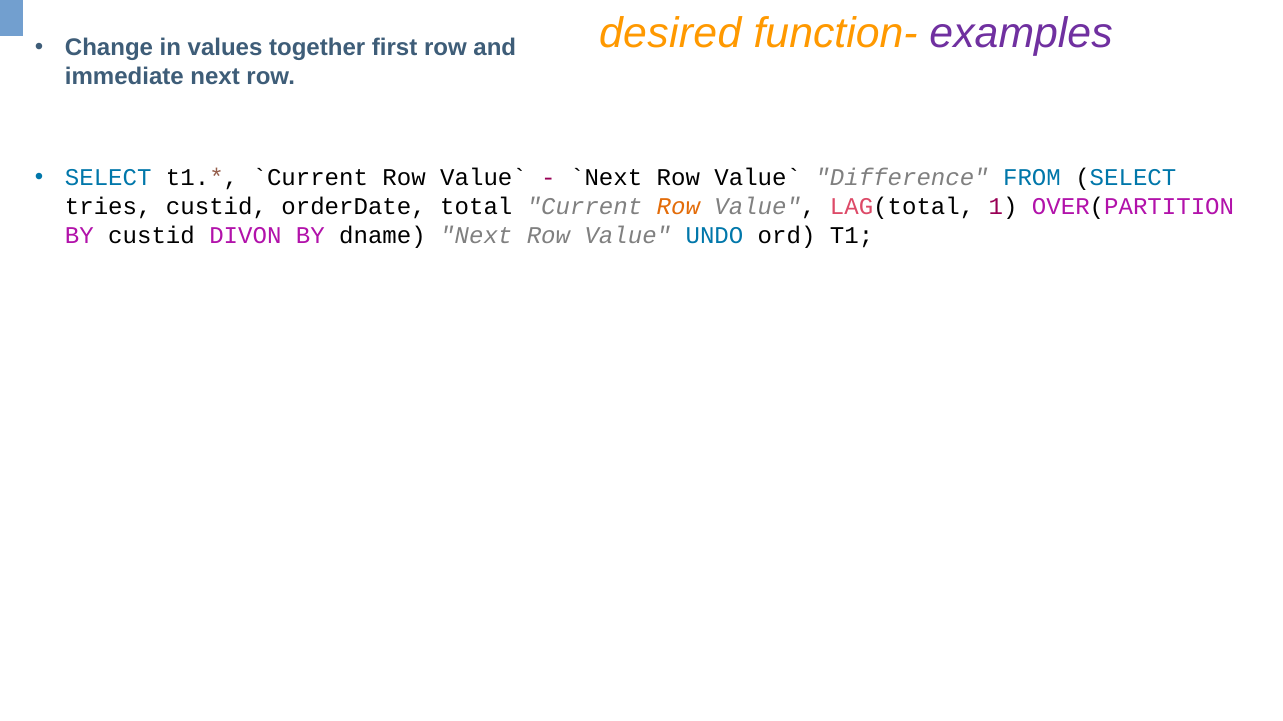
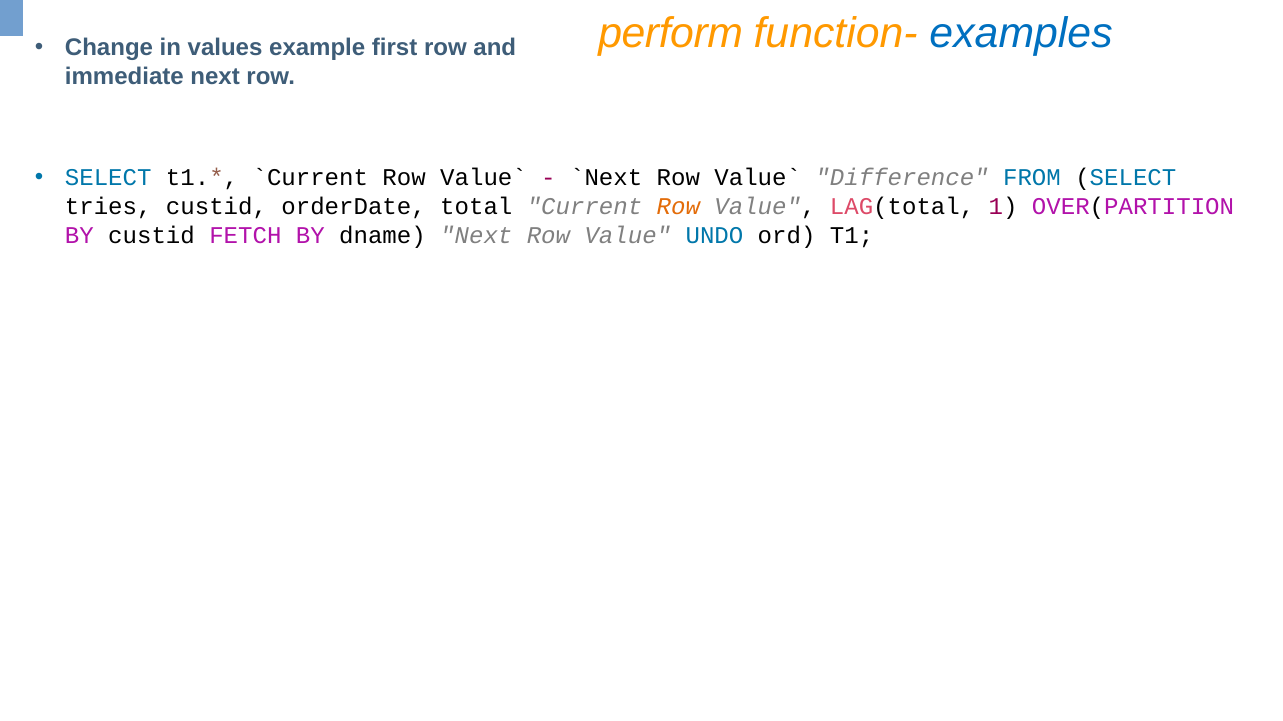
desired: desired -> perform (671, 33)
examples colour: purple -> blue (1021, 33)
together: together -> example (317, 48)
DIVON: DIVON -> FETCH (245, 236)
